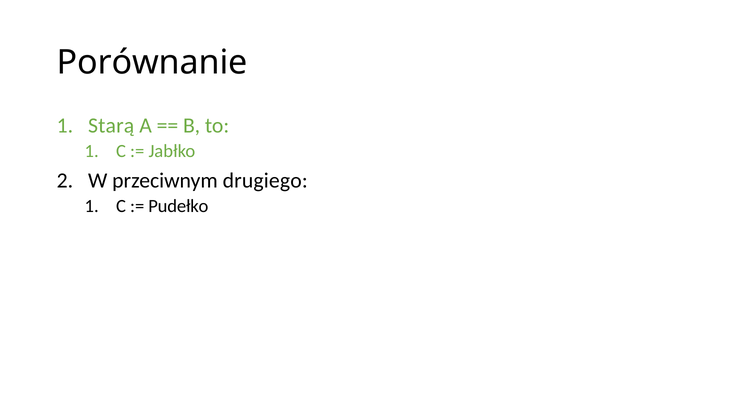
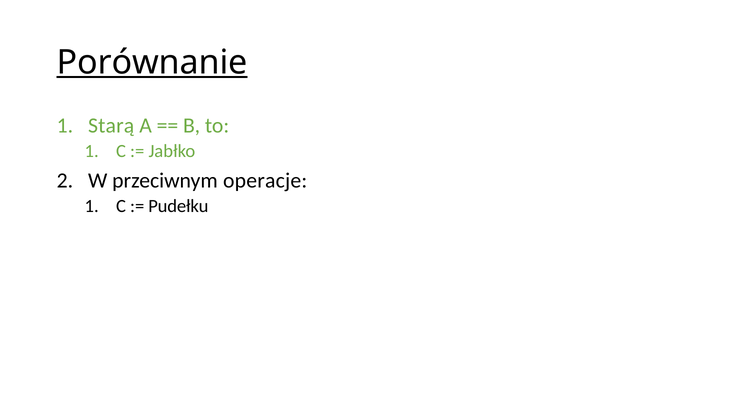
Porównanie underline: none -> present (152, 62)
drugiego: drugiego -> operacje (265, 181)
Pudełko: Pudełko -> Pudełku (178, 207)
